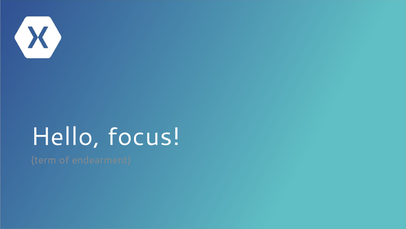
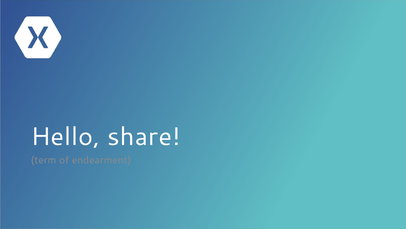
focus: focus -> share (144, 137)
